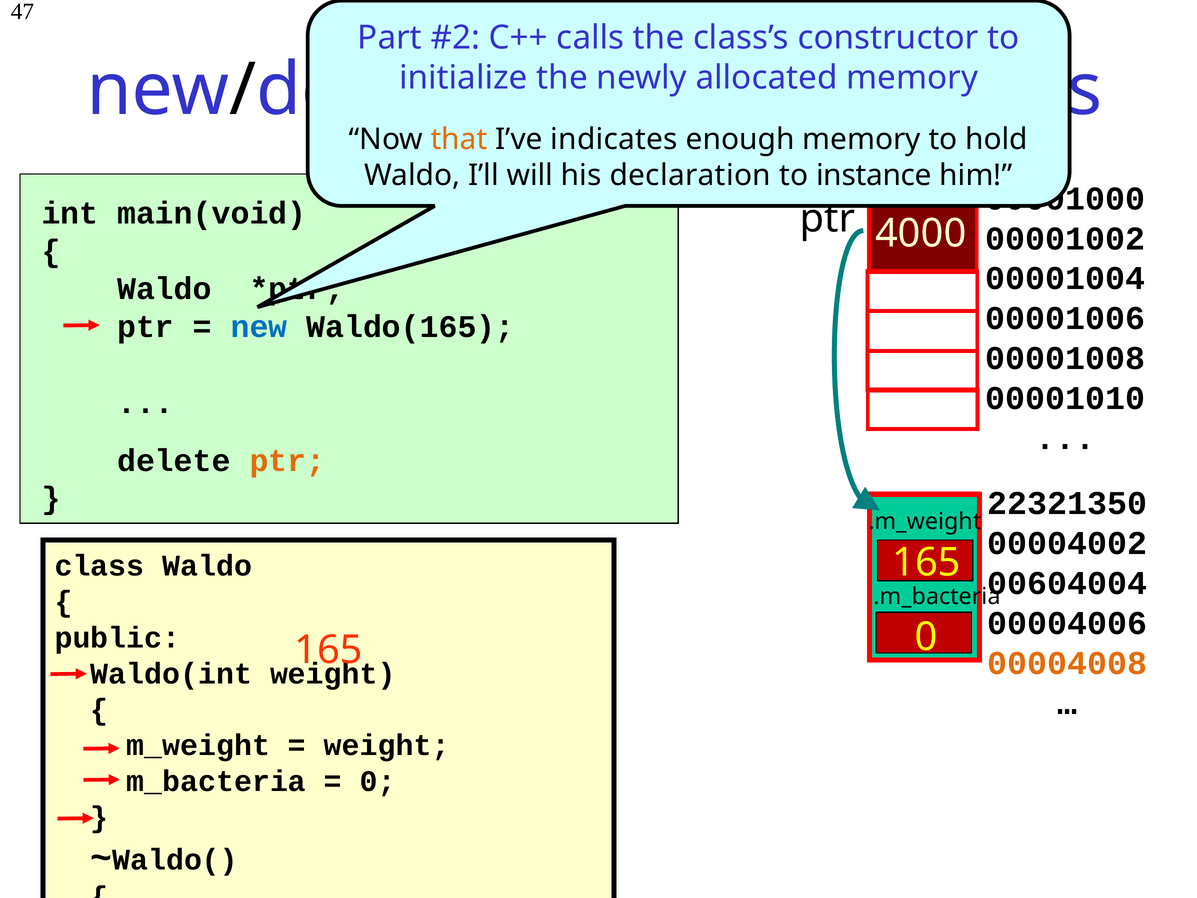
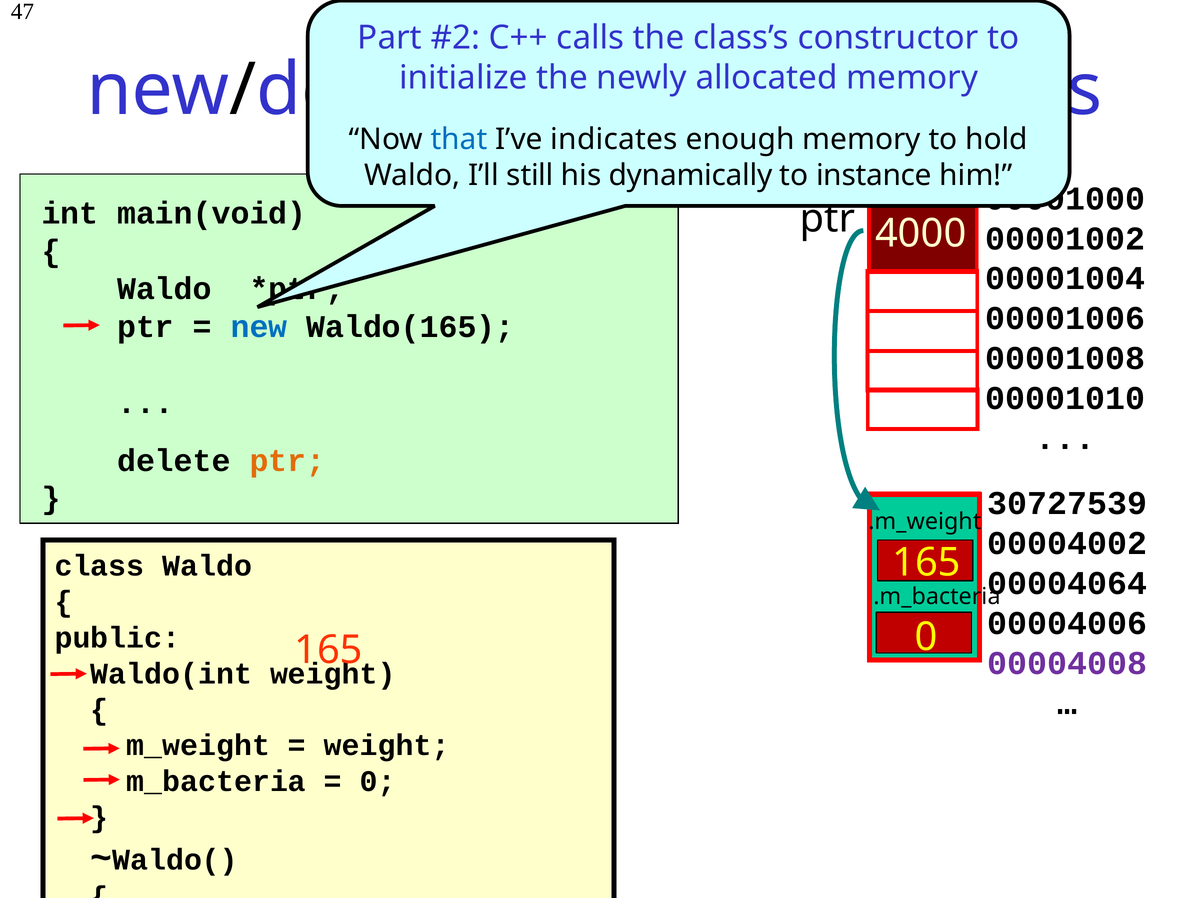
that colour: orange -> blue (459, 139)
will: will -> still (530, 175)
declaration: declaration -> dynamically (691, 175)
22321350: 22321350 -> 30727539 (1067, 503)
00604004: 00604004 -> 00004064 (1067, 583)
00004008 colour: orange -> purple (1067, 663)
